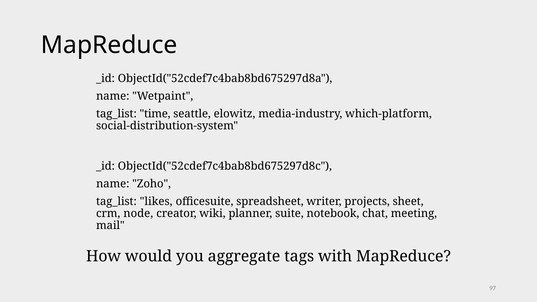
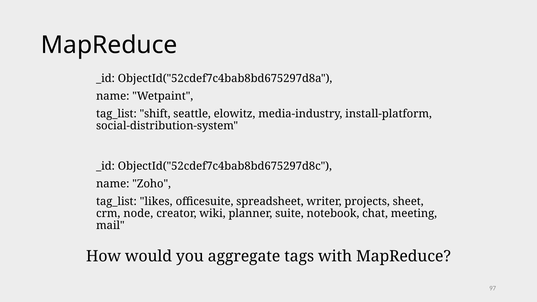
time: time -> shift (155, 114)
which-platform: which-platform -> install-platform (389, 114)
